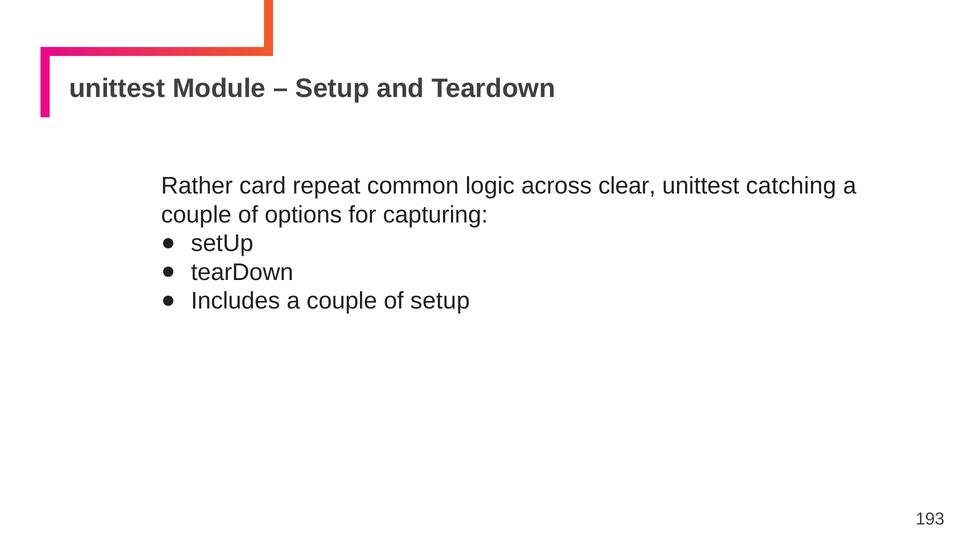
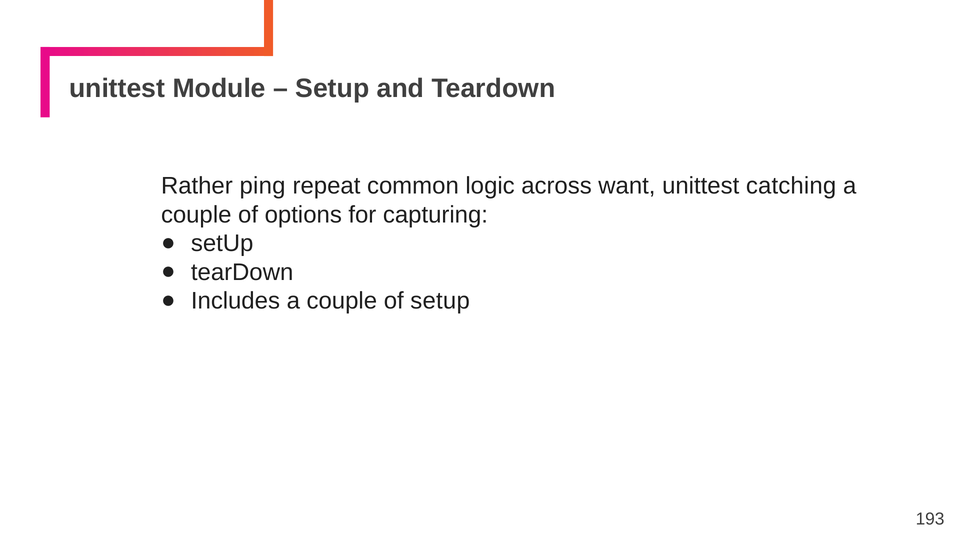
card: card -> ping (263, 186)
clear: clear -> want (627, 186)
